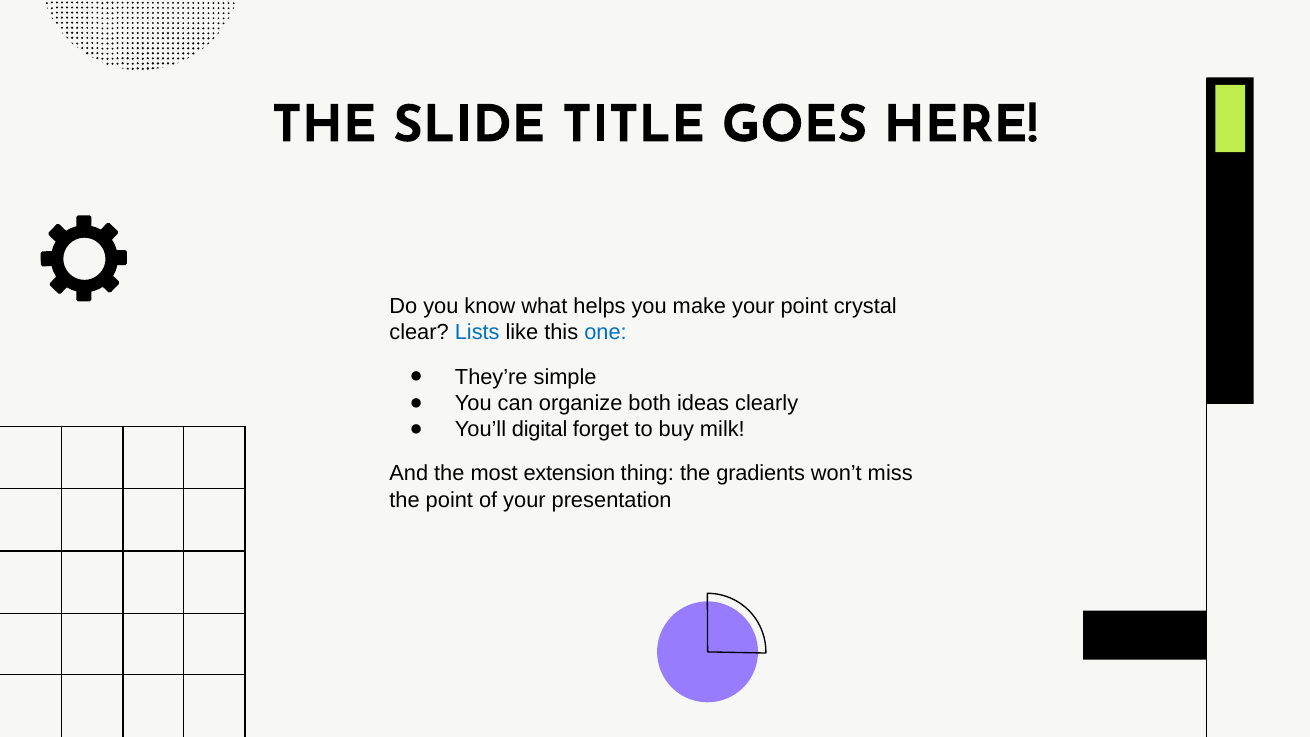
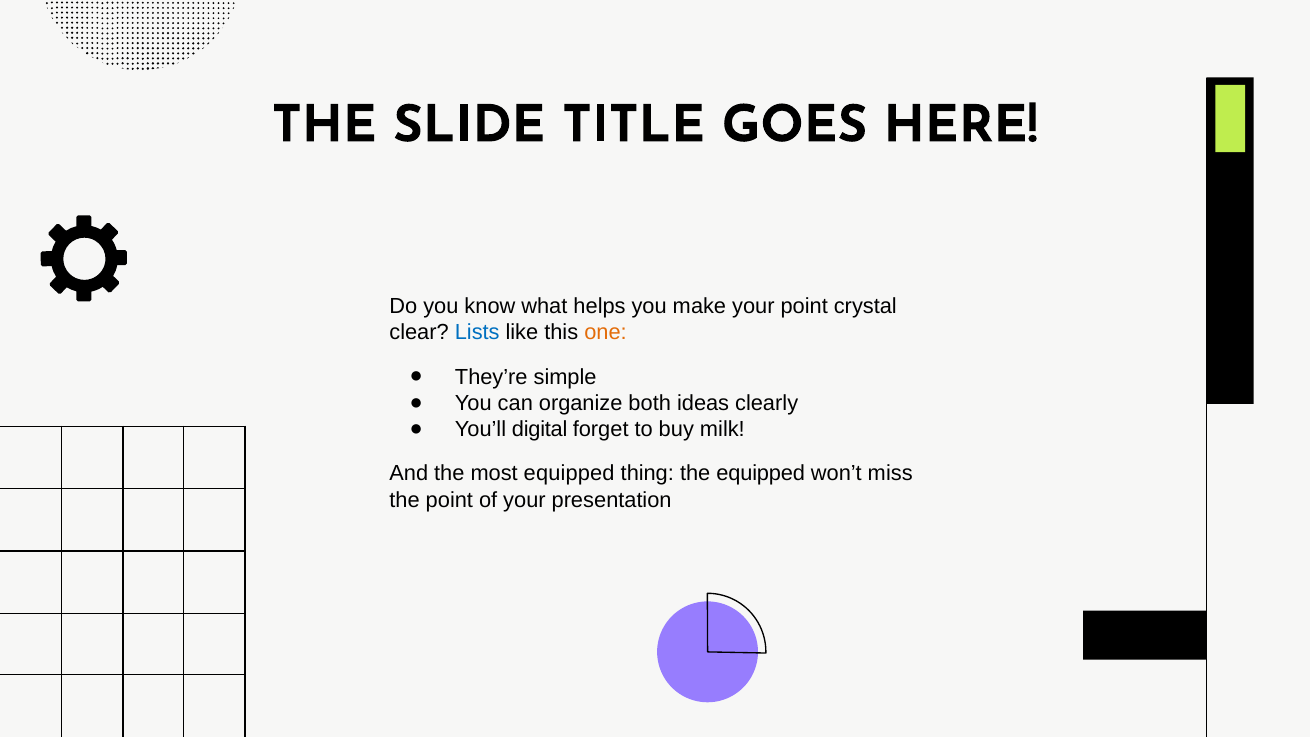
one colour: blue -> orange (606, 332)
most extension: extension -> equipped (569, 474)
the gradients: gradients -> equipped (761, 474)
